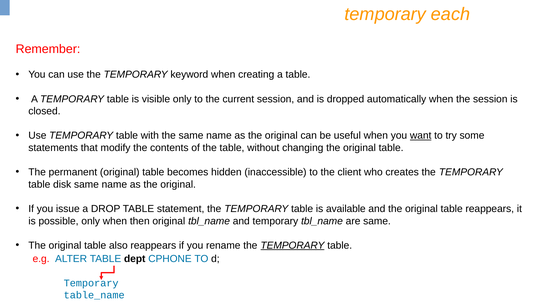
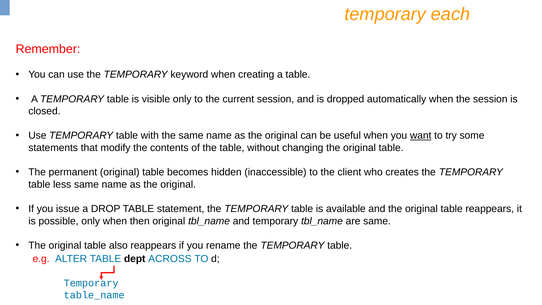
disk: disk -> less (62, 184)
TEMPORARY underline: present -> none (293, 245)
CPHONE: CPHONE -> ACROSS (170, 259)
